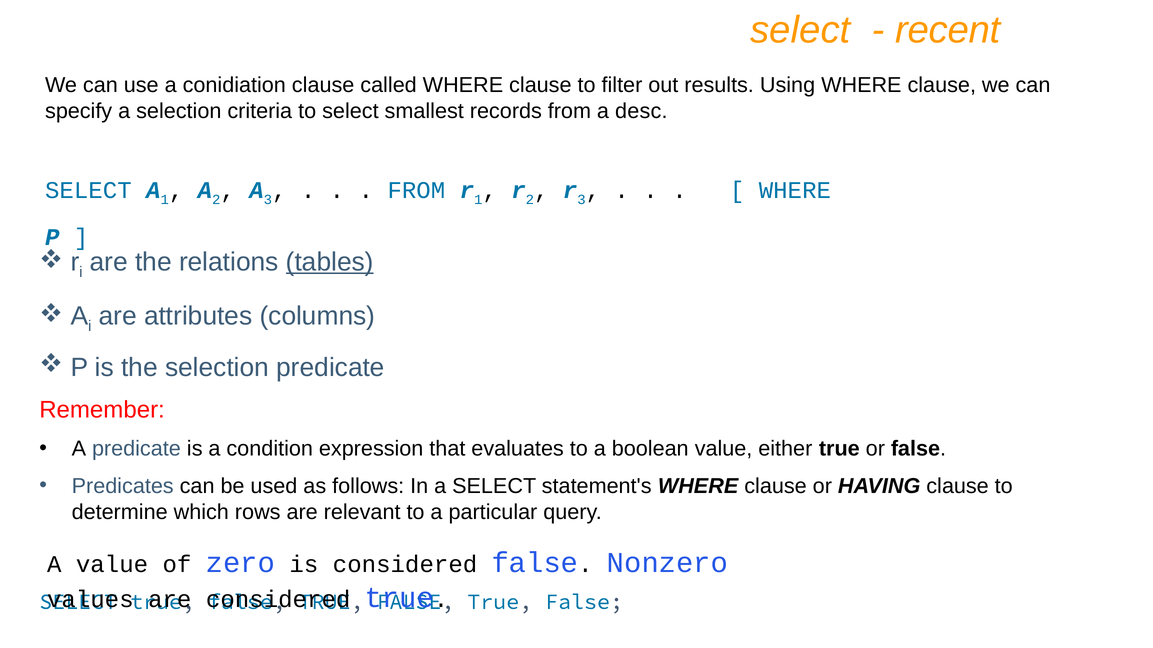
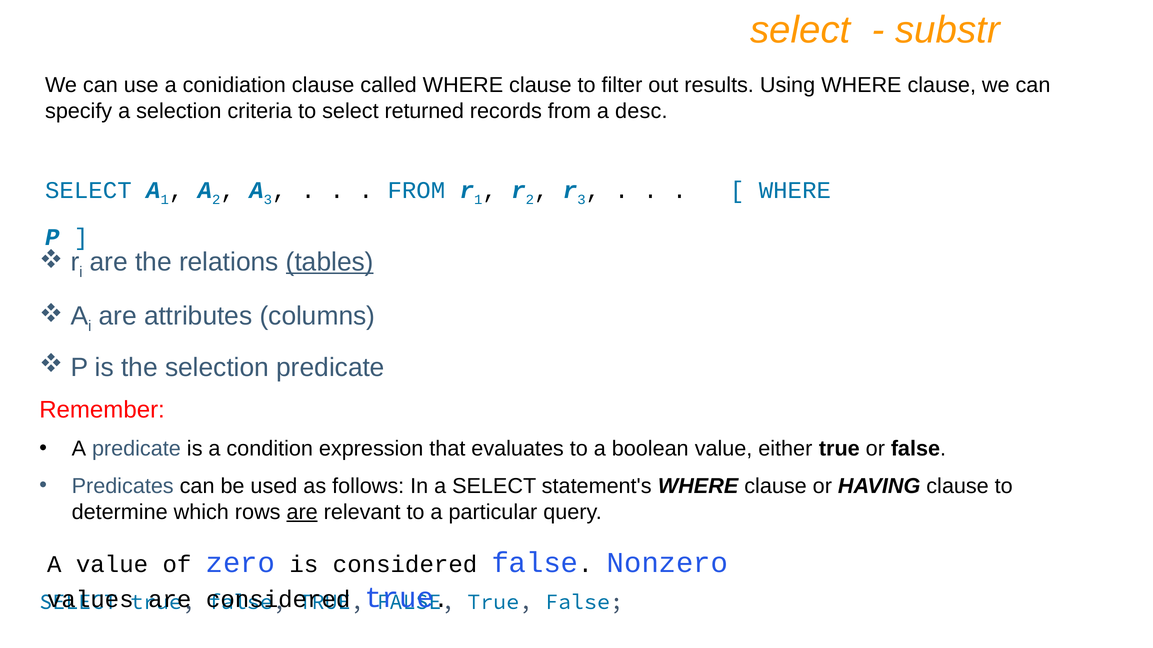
recent: recent -> substr (948, 30)
smallest: smallest -> returned (424, 111)
are underline: none -> present (302, 512)
